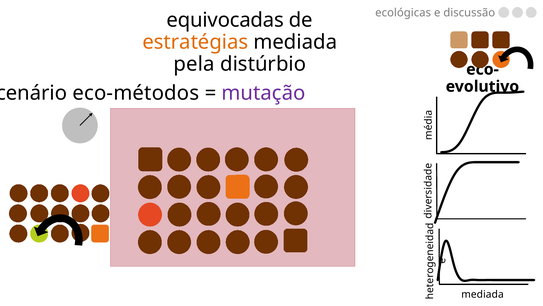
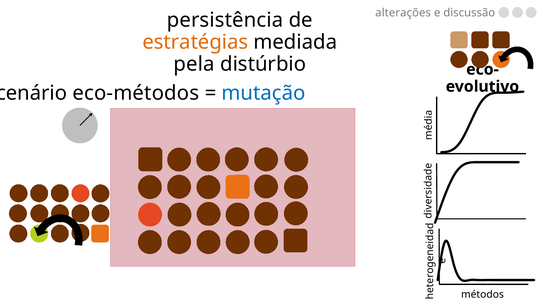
ecológicas: ecológicas -> alterações (403, 13)
equivocadas: equivocadas -> persistência (225, 20)
mutação colour: purple -> blue (264, 93)
mediada: mediada -> métodos (483, 294)
